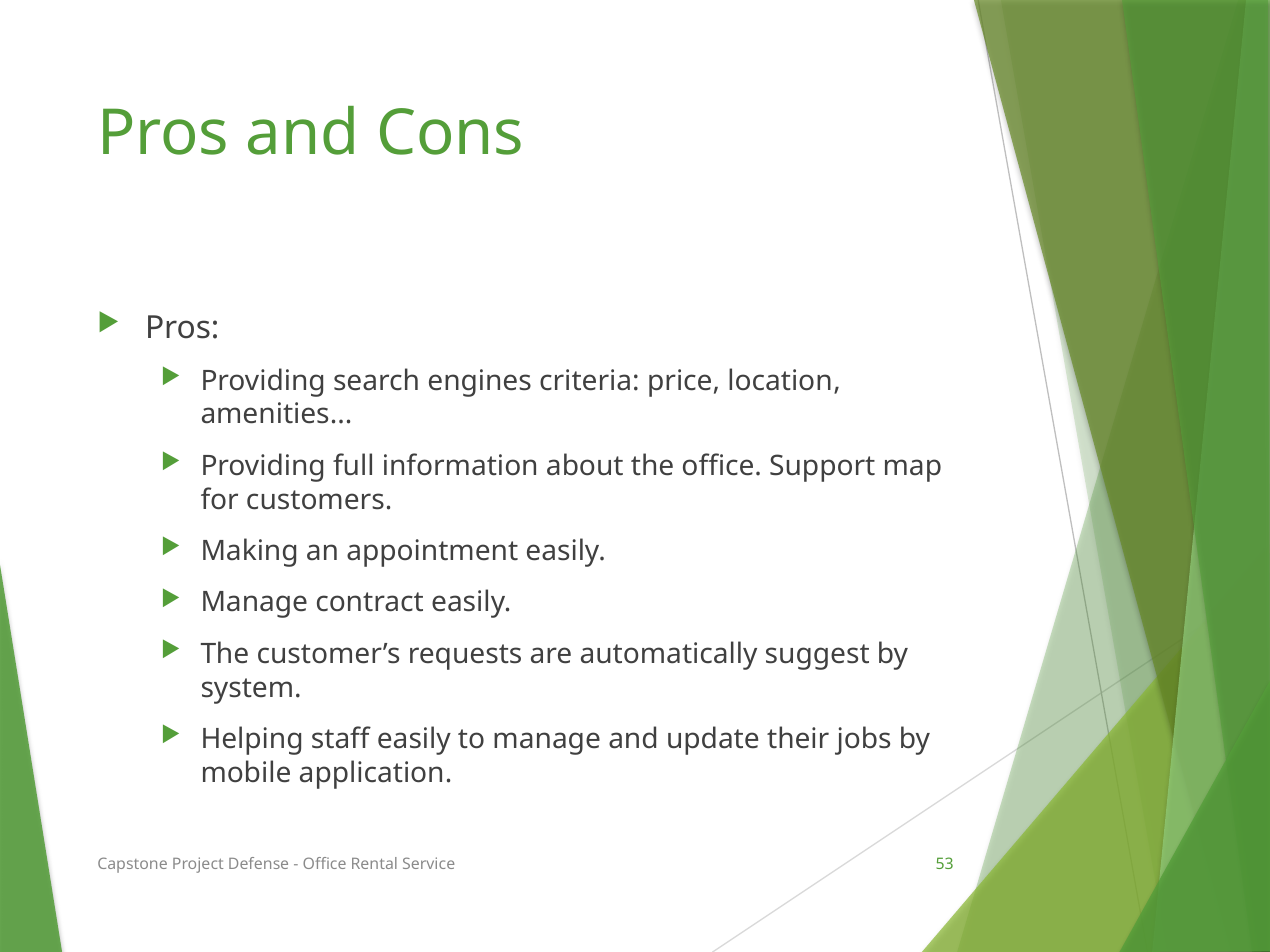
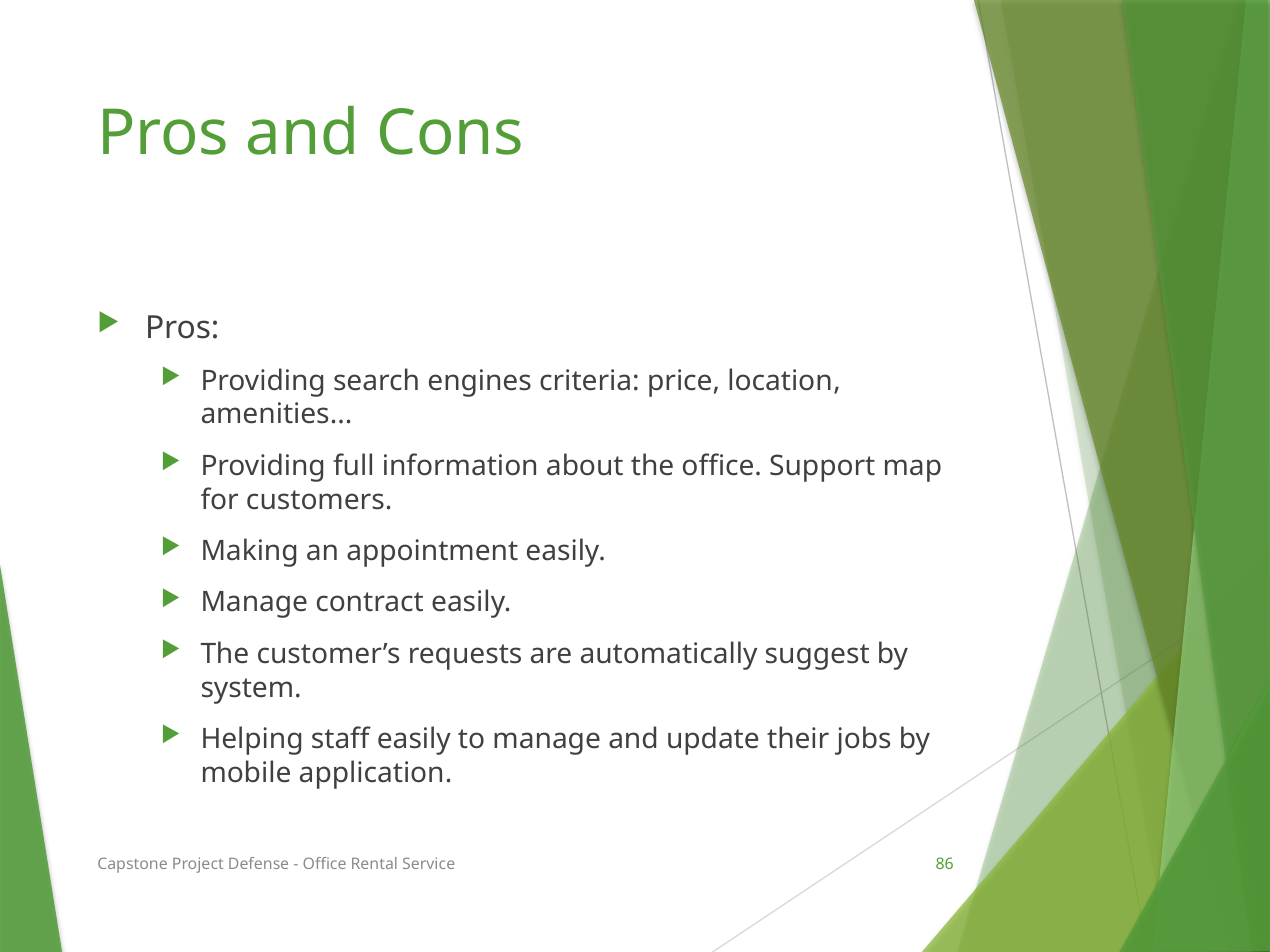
53: 53 -> 86 (945, 864)
